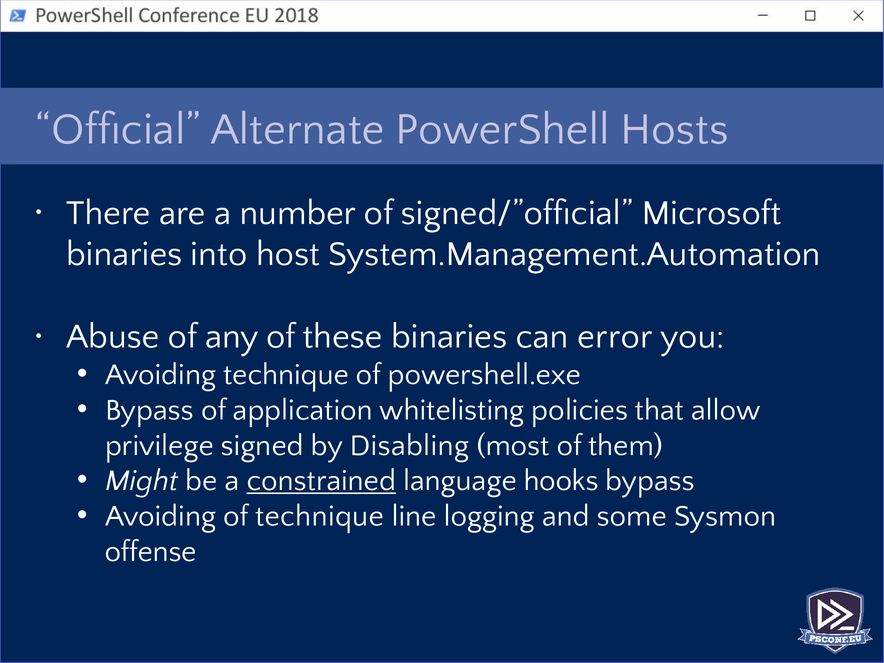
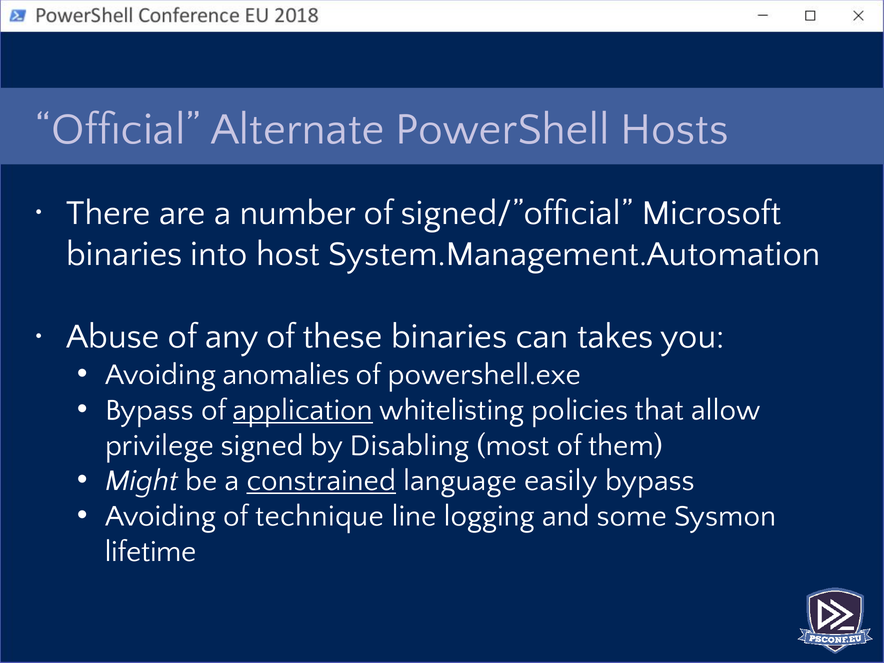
error: error -> takes (615, 337)
Avoiding technique: technique -> anomalies (286, 375)
application underline: none -> present (303, 410)
hooks: hooks -> easily (561, 481)
offense: offense -> lifetime (151, 551)
